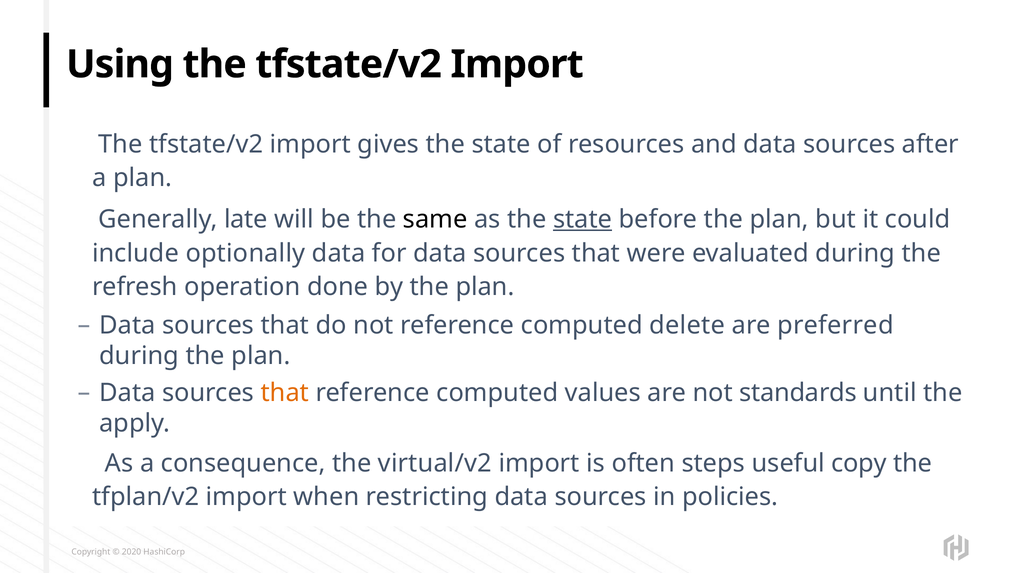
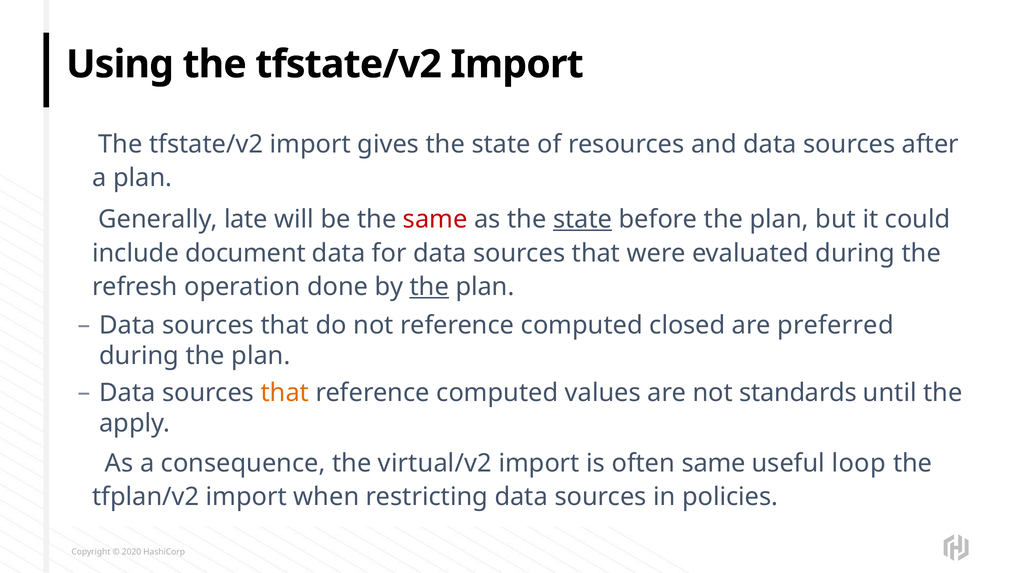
same colour: black -> red (435, 219)
optionally: optionally -> document (246, 253)
the underline: none -> present (429, 287)
delete: delete -> closed (687, 325)
often steps: steps -> same (713, 463)
copy: copy -> loop (859, 463)
